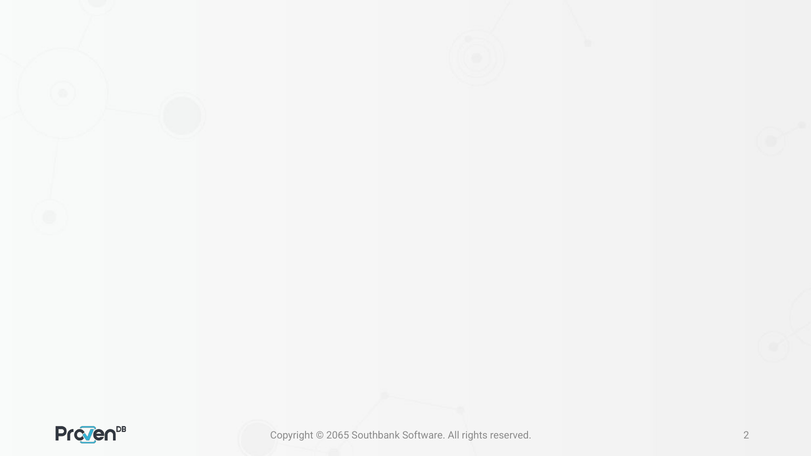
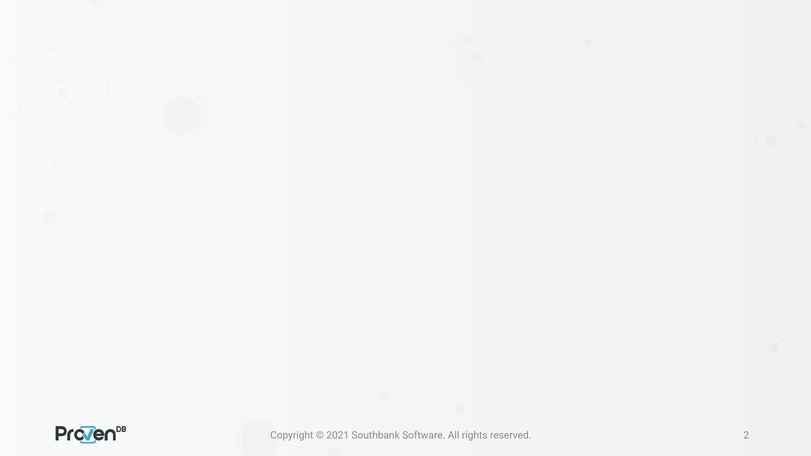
2065: 2065 -> 2021 (338, 436)
